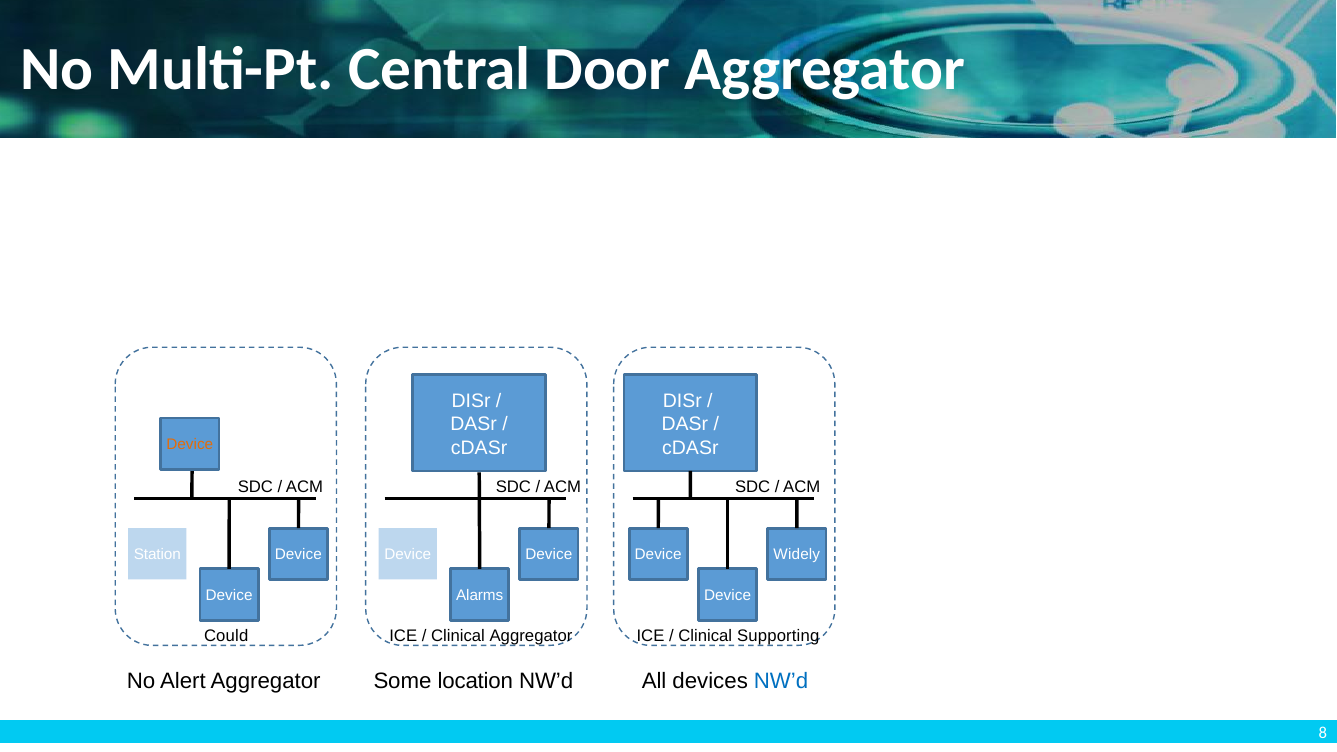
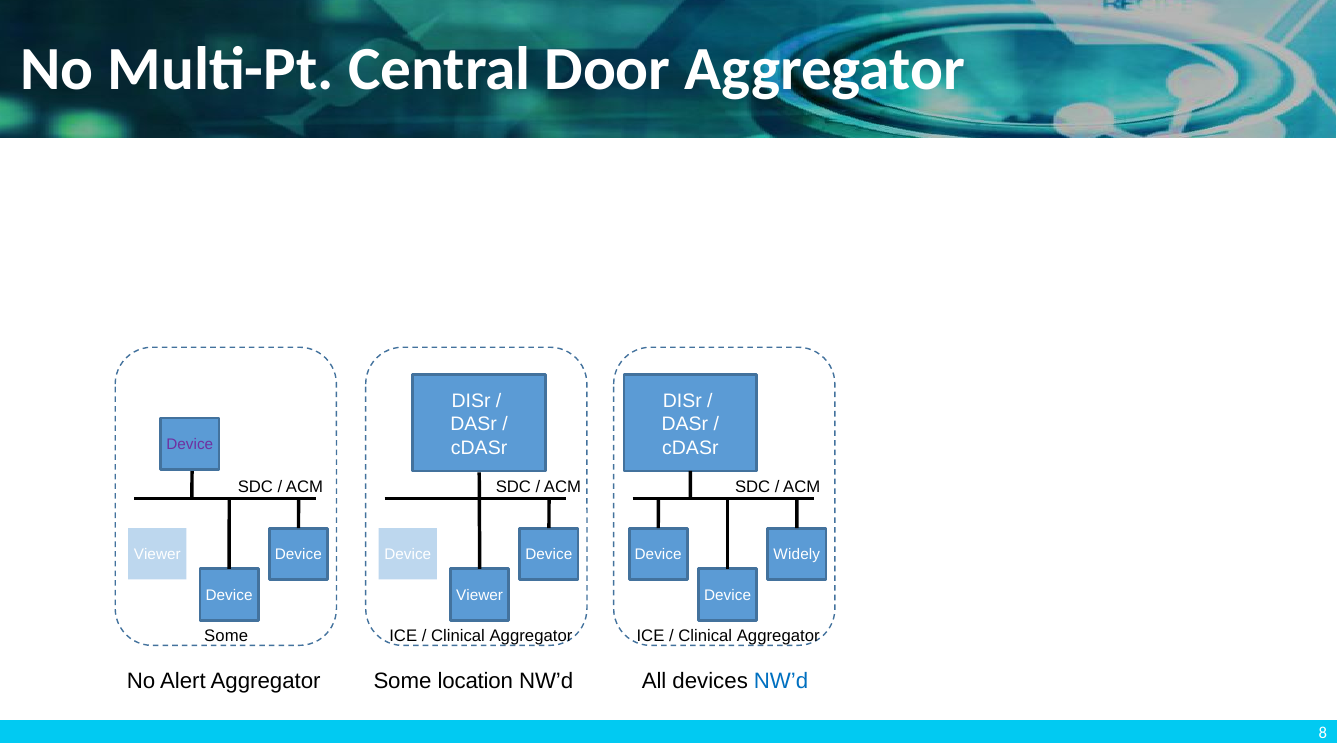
Device colour: orange -> purple (190, 445)
Station: Station -> Viewer (157, 555)
Alarms: Alarms -> Viewer (480, 596)
Could: Could -> Some (226, 636)
Supporting: Supporting -> Aggregator (778, 636)
